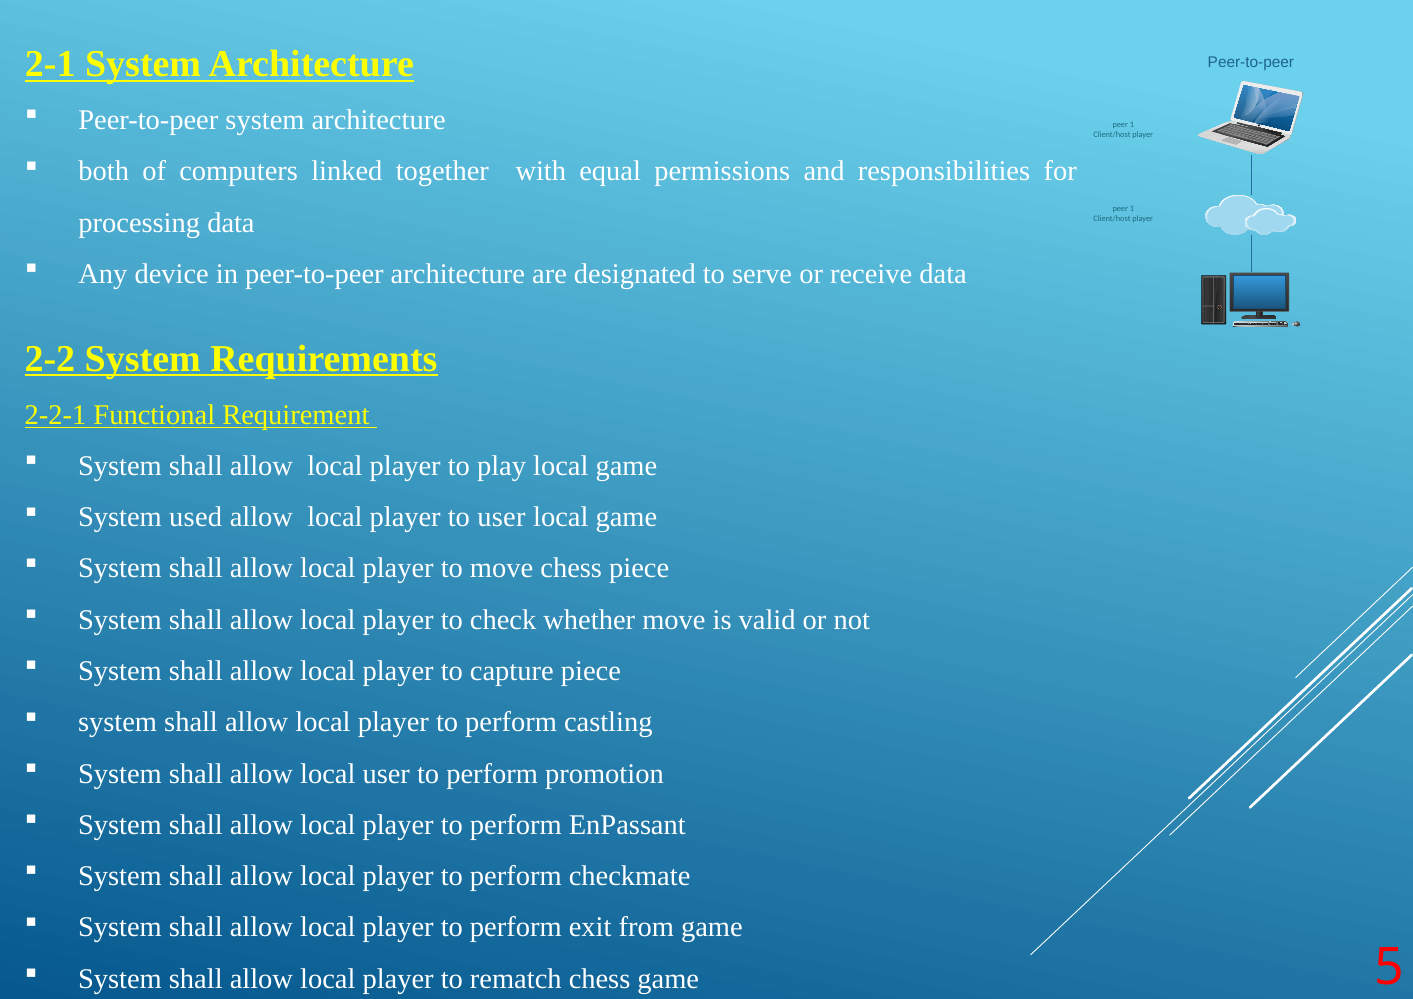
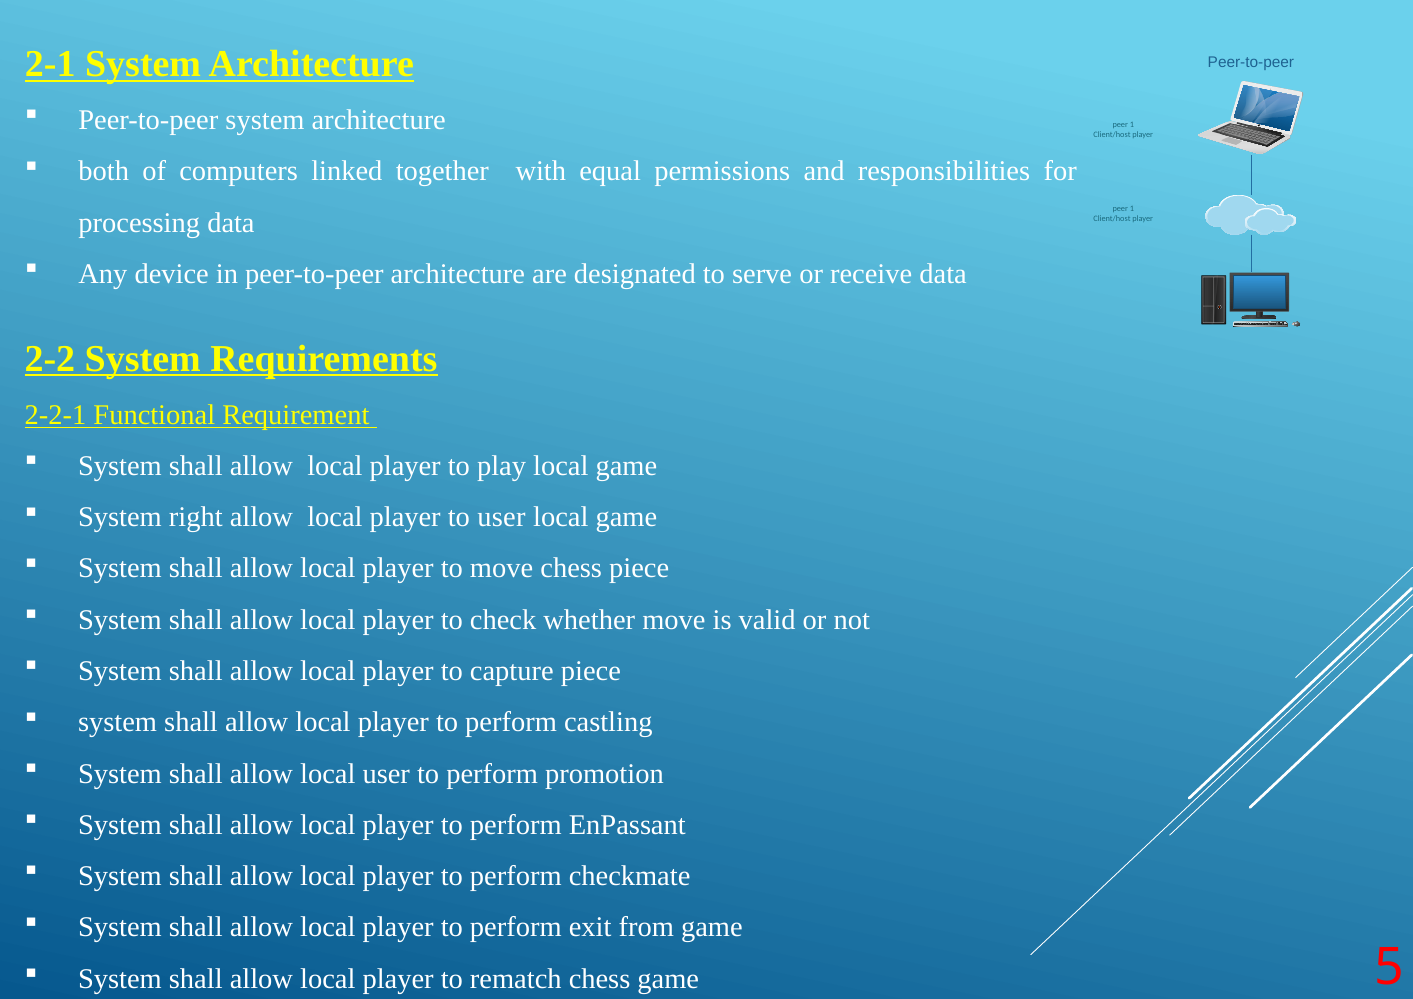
used: used -> right (196, 517)
